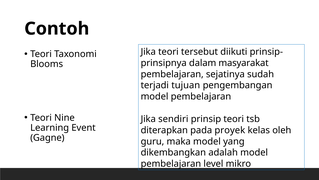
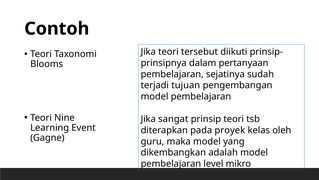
masyarakat: masyarakat -> pertanyaan (244, 63)
sendiri: sendiri -> sangat (173, 119)
